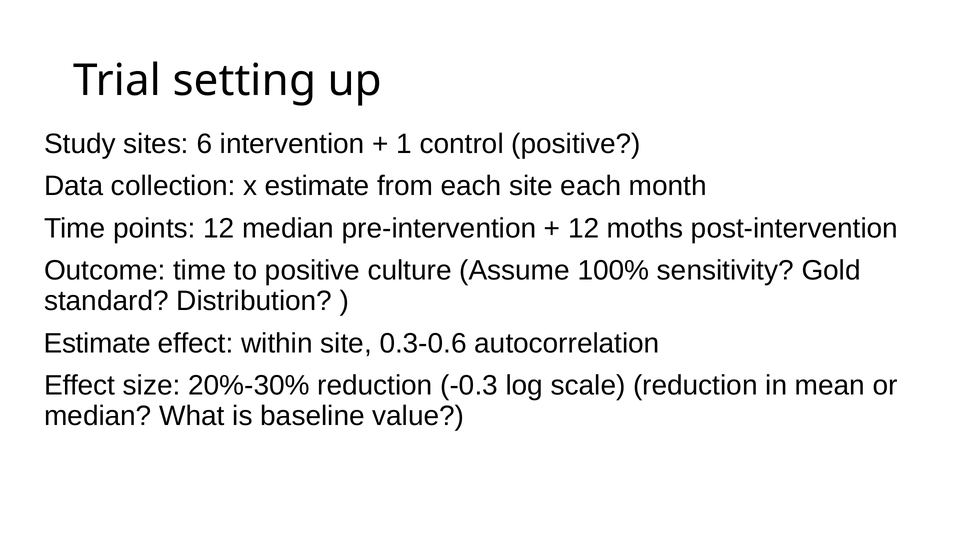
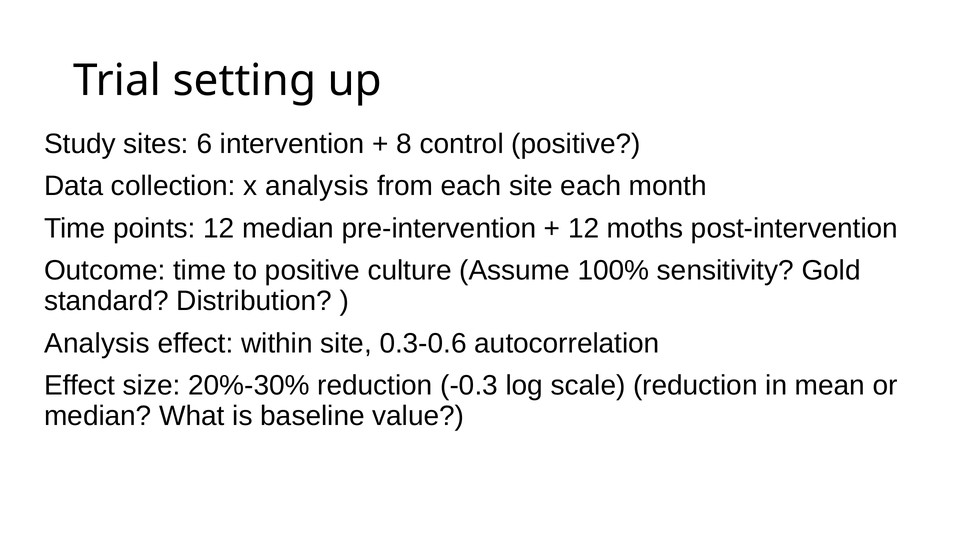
1: 1 -> 8 (404, 144)
x estimate: estimate -> analysis (317, 186)
Estimate: Estimate -> Analysis (97, 343)
